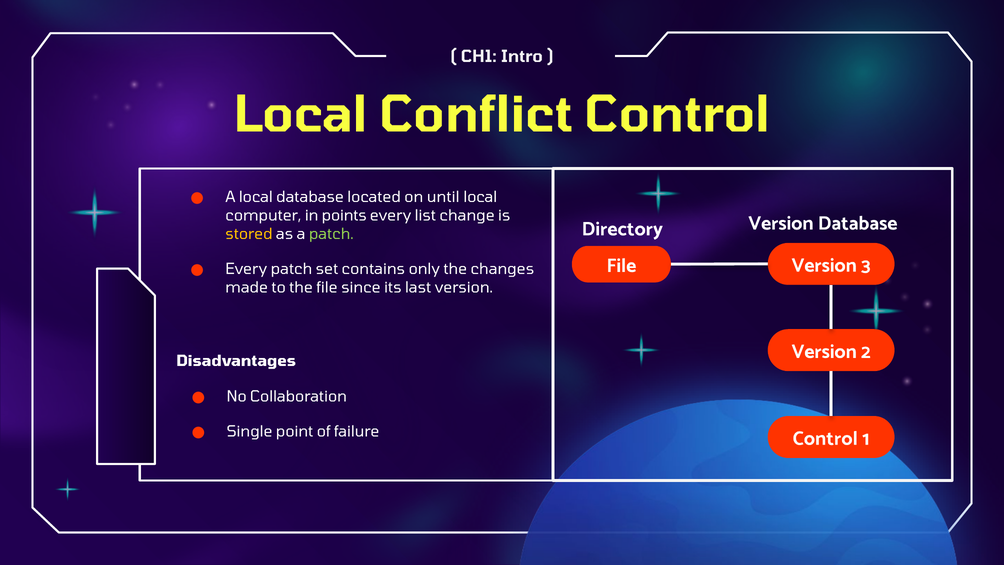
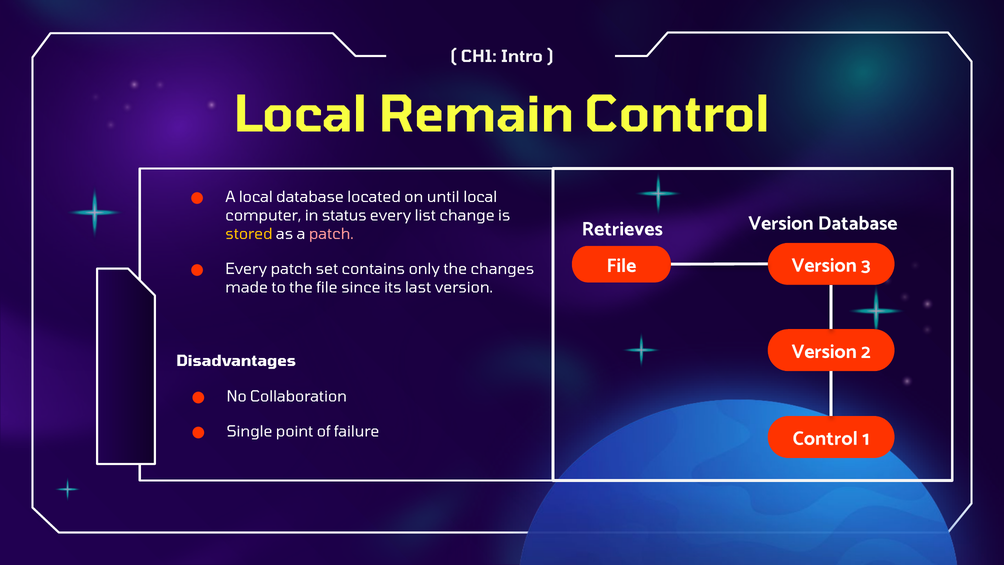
Conflict: Conflict -> Remain (477, 115)
points: points -> status (344, 216)
Directory: Directory -> Retrieves (622, 229)
patch colour: light green -> pink (331, 234)
